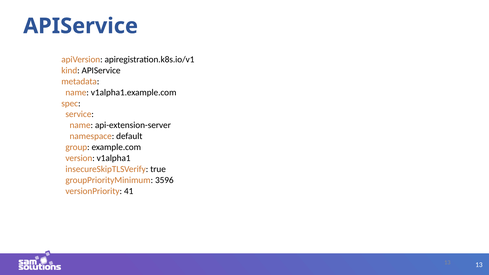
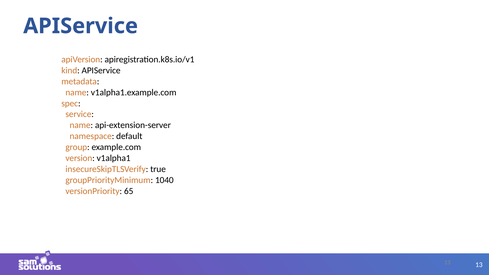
3596: 3596 -> 1040 (164, 180)
41: 41 -> 65 (129, 191)
